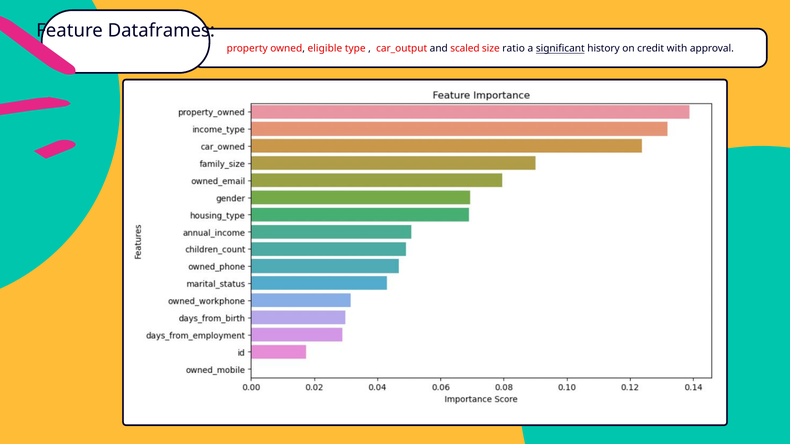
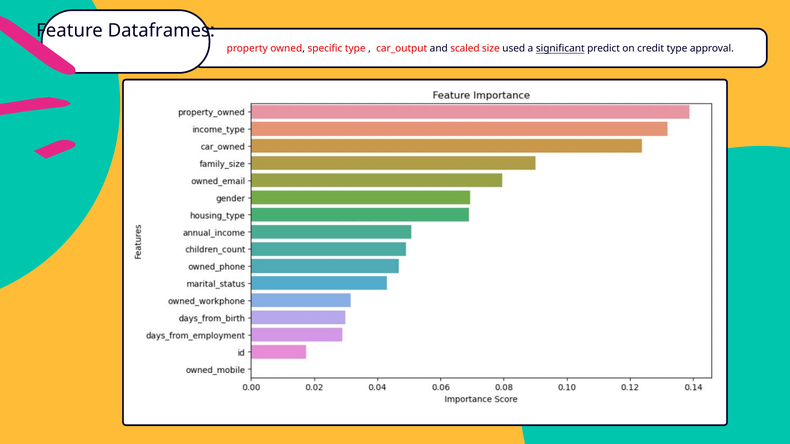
eligible: eligible -> specific (325, 49)
ratio: ratio -> used (514, 49)
history: history -> predict (604, 49)
credit with: with -> type (677, 49)
